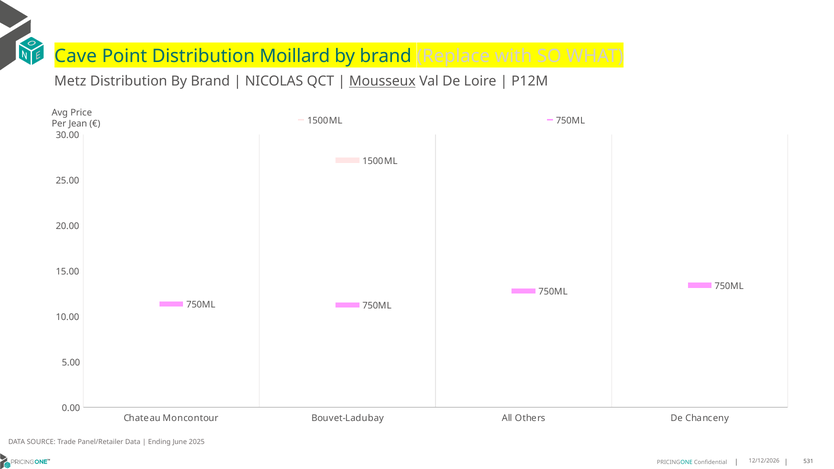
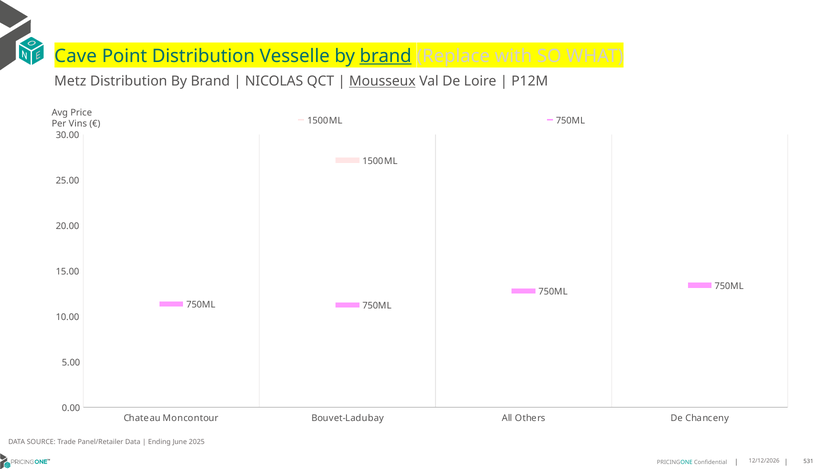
Moillard: Moillard -> Vesselle (295, 56)
brand underline: none -> present (386, 56)
Jean: Jean -> Vins (78, 124)
